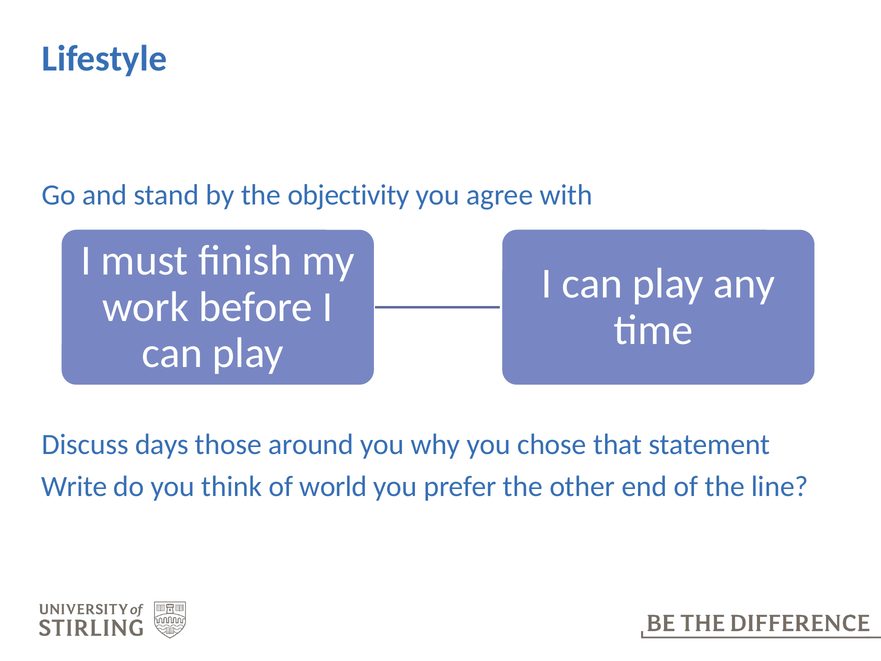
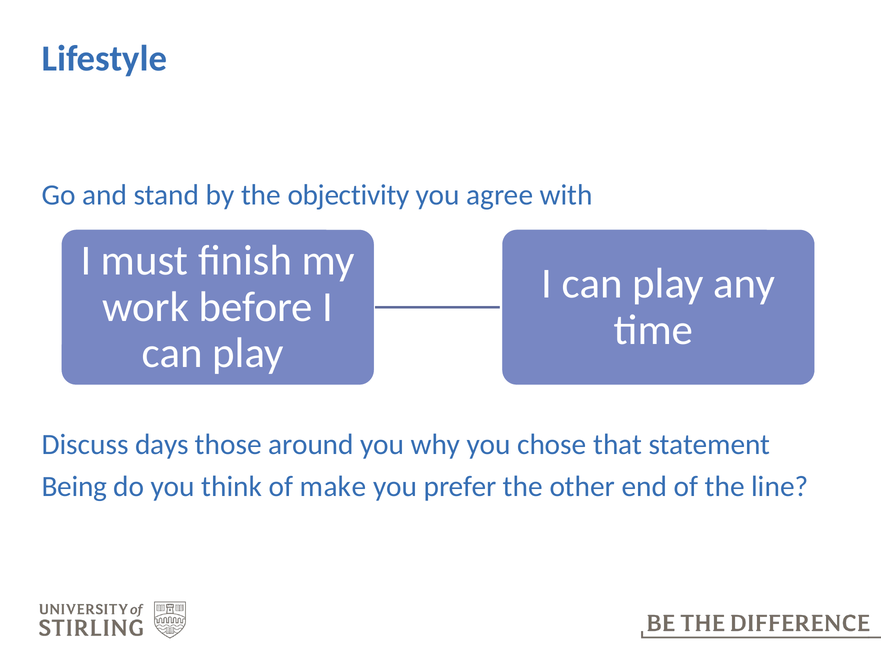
Write: Write -> Being (74, 486)
world: world -> make (333, 486)
